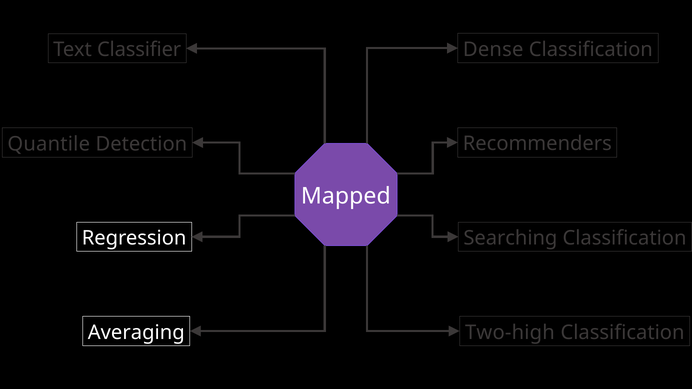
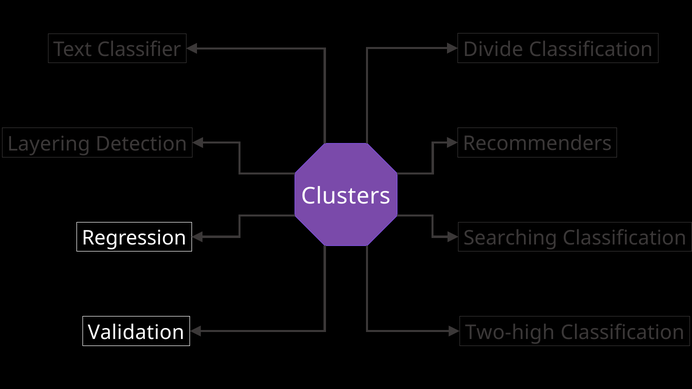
Dense: Dense -> Divide (493, 50)
Quantile: Quantile -> Layering (49, 144)
Mapped: Mapped -> Clusters (346, 196)
Averaging: Averaging -> Validation (136, 333)
